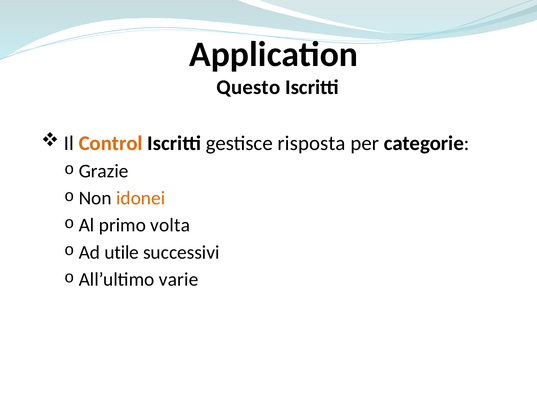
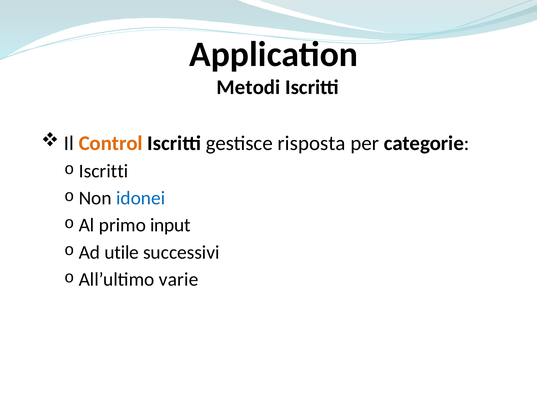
Questo: Questo -> Metodi (248, 88)
Grazie: Grazie -> Iscritti (104, 171)
idonei colour: orange -> blue (141, 199)
volta: volta -> input (170, 226)
